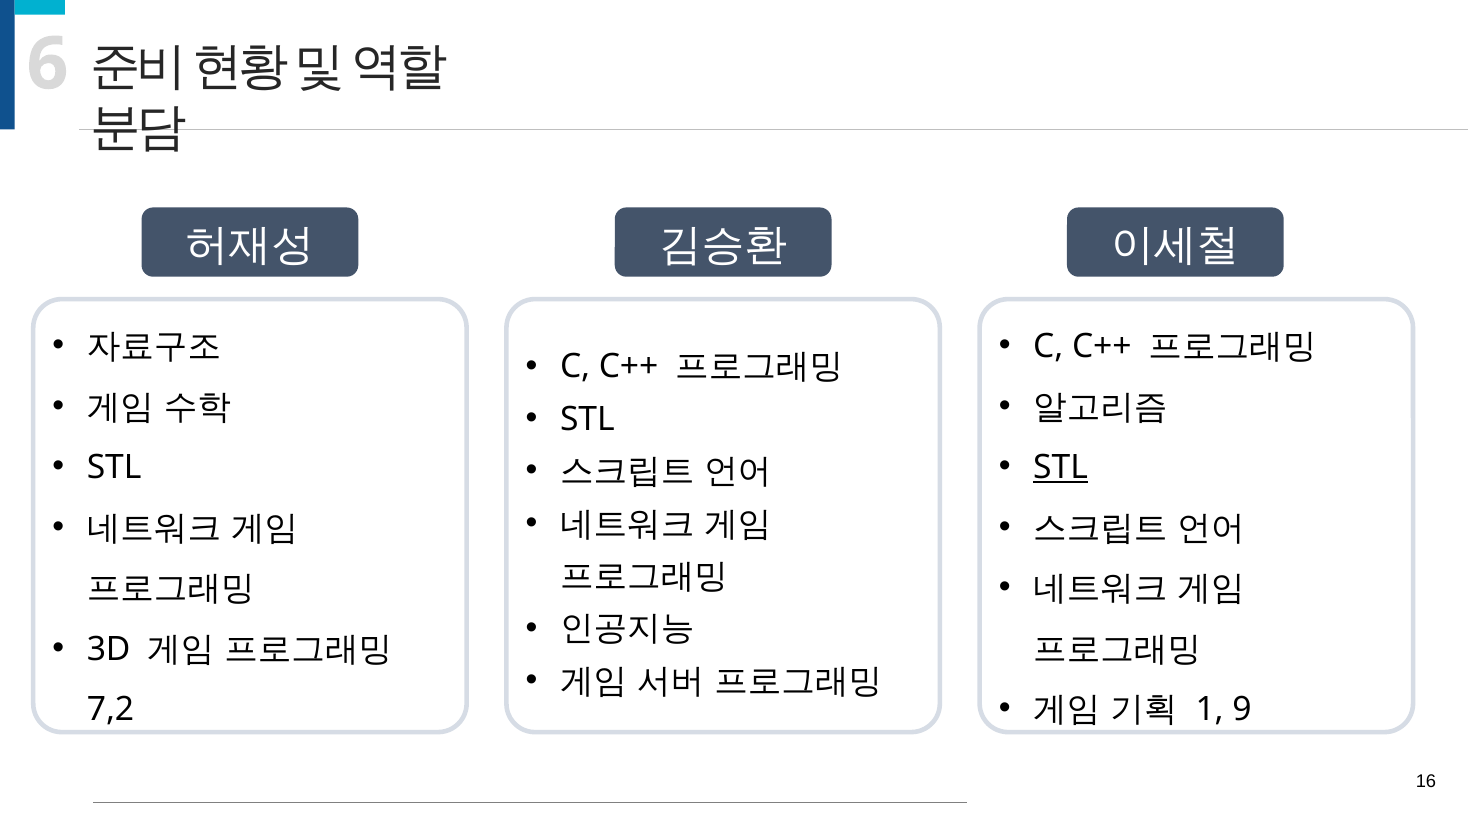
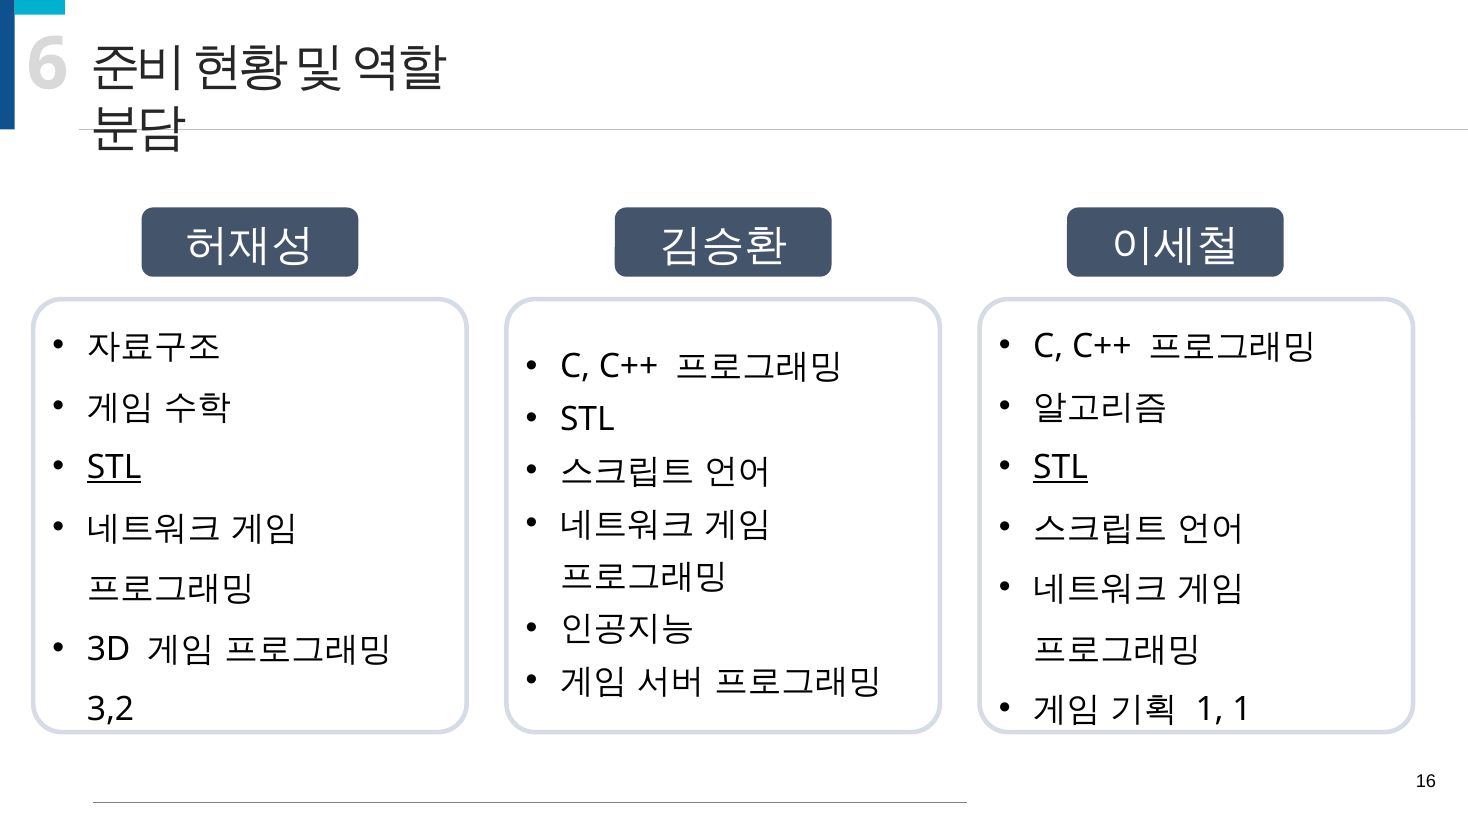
STL underline: none -> present (114, 468)
1 9: 9 -> 1 (1242, 710)
7,2: 7,2 -> 3,2 (111, 710)
